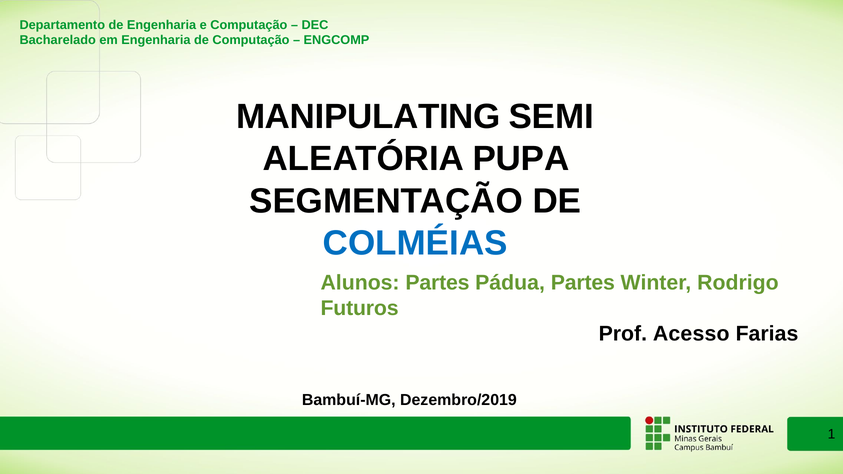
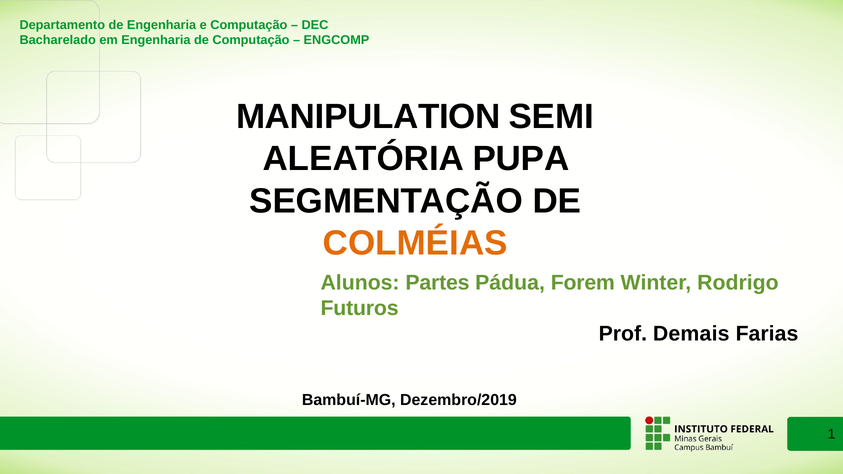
MANIPULATING: MANIPULATING -> MANIPULATION (368, 117)
COLMÉIAS colour: blue -> orange (415, 243)
Pádua Partes: Partes -> Forem (583, 283)
Acesso: Acesso -> Demais (691, 334)
